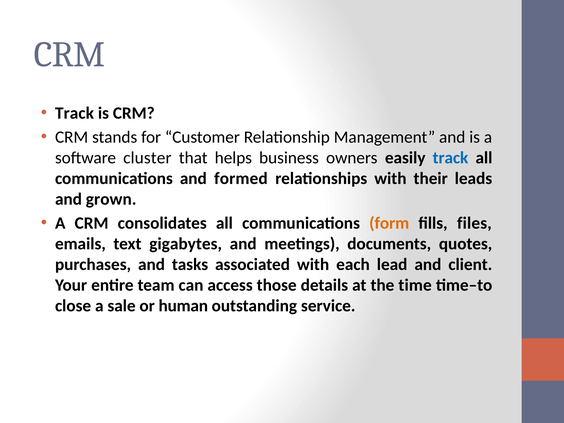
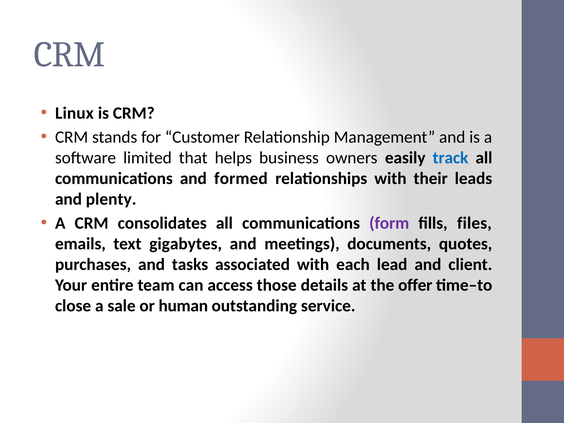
Track: Track -> Linux (74, 113)
cluster: cluster -> limited (147, 158)
grown: grown -> plenty (111, 199)
form colour: orange -> purple (389, 223)
time: time -> offer (415, 285)
